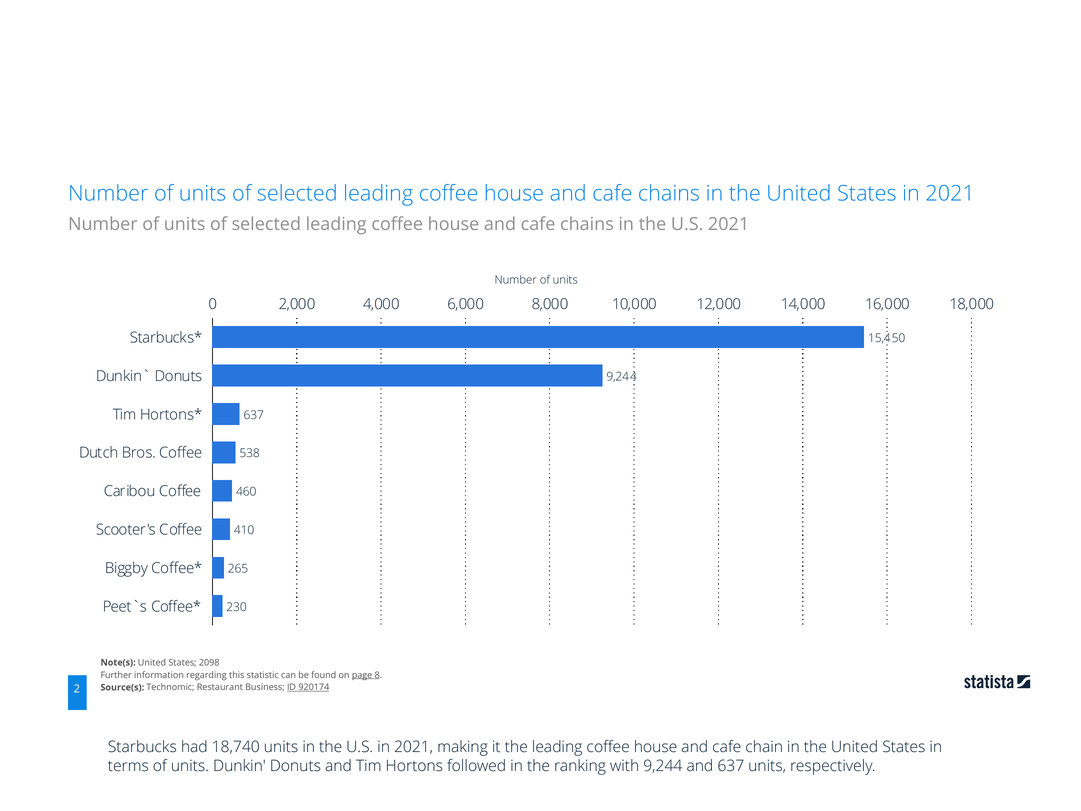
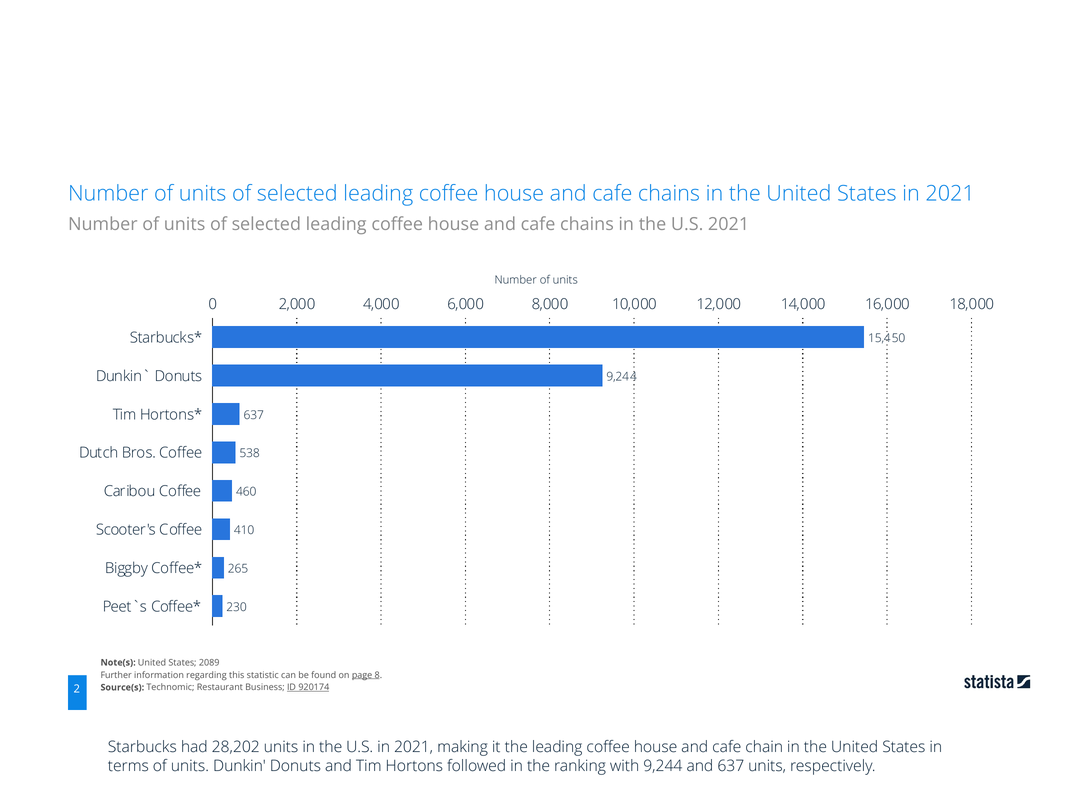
2098: 2098 -> 2089 (209, 662)
18,740: 18,740 -> 28,202 (236, 747)
